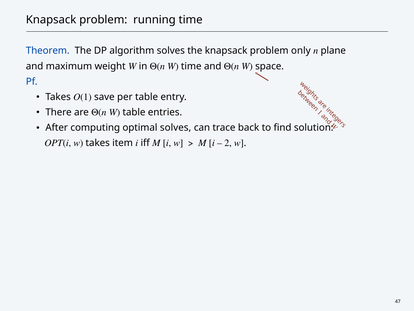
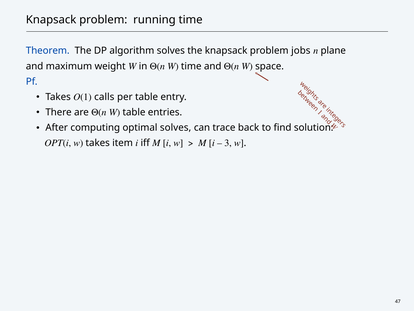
only: only -> jobs (301, 51)
save: save -> calls (104, 97)
2: 2 -> 3 (228, 143)
